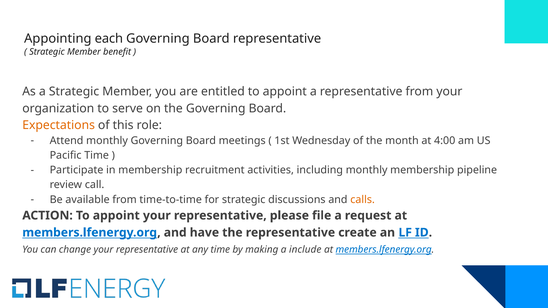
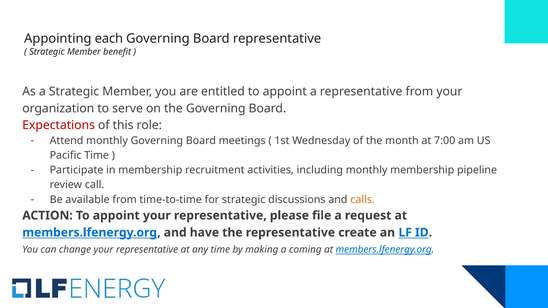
Expectations colour: orange -> red (59, 125)
4:00: 4:00 -> 7:00 (445, 141)
include: include -> coming (305, 250)
